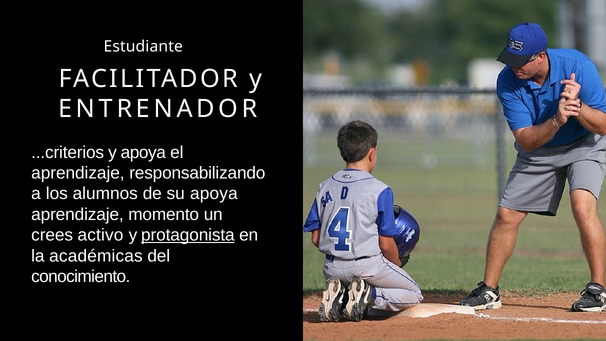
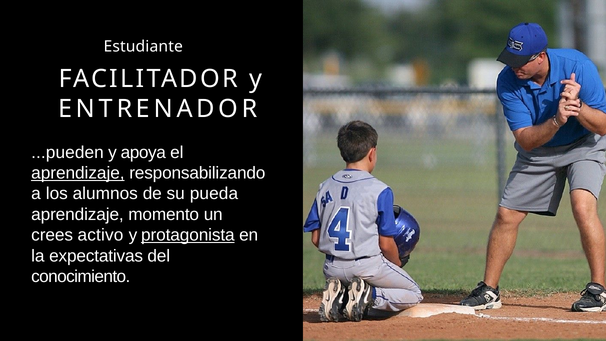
...criterios: ...criterios -> ...pueden (68, 152)
aprendizaje underline: none -> present (78, 173)
su apoya: apoya -> pueda (214, 194)
académicas: académicas -> expectativas (96, 256)
